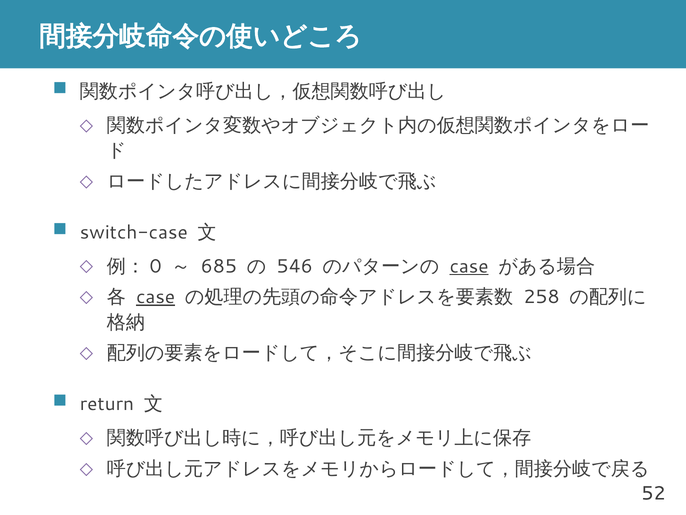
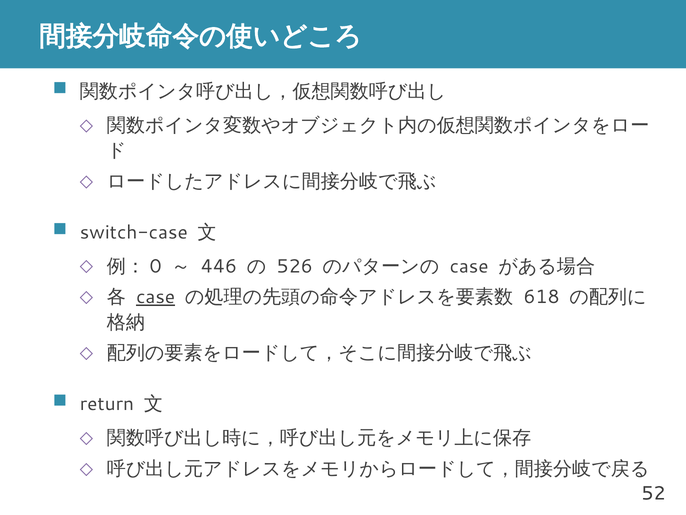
685: 685 -> 446 (219, 266)
546: 546 -> 526 (295, 266)
case underline: present -> none (469, 266)
258: 258 -> 618 (542, 297)
